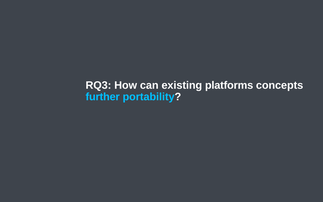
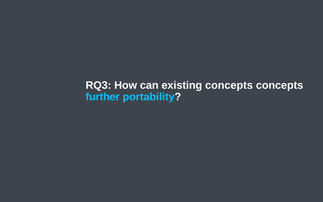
existing platforms: platforms -> concepts (229, 85)
